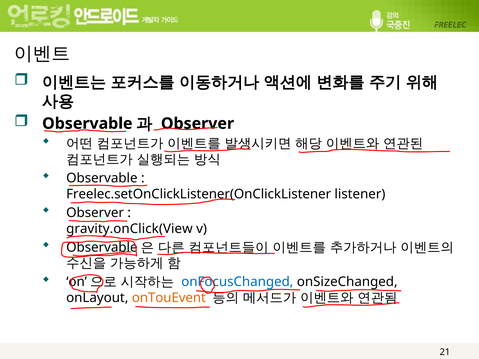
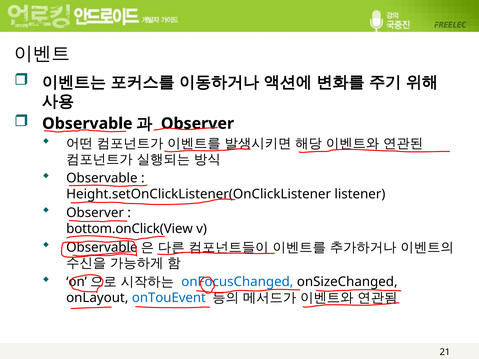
Freelec.setOnClickListener(OnClickListener: Freelec.setOnClickListener(OnClickListener -> Height.setOnClickListener(OnClickListener (199, 194)
gravity.onClick(View: gravity.onClick(View -> bottom.onClick(View (129, 229)
onTouEvent colour: orange -> blue (169, 298)
